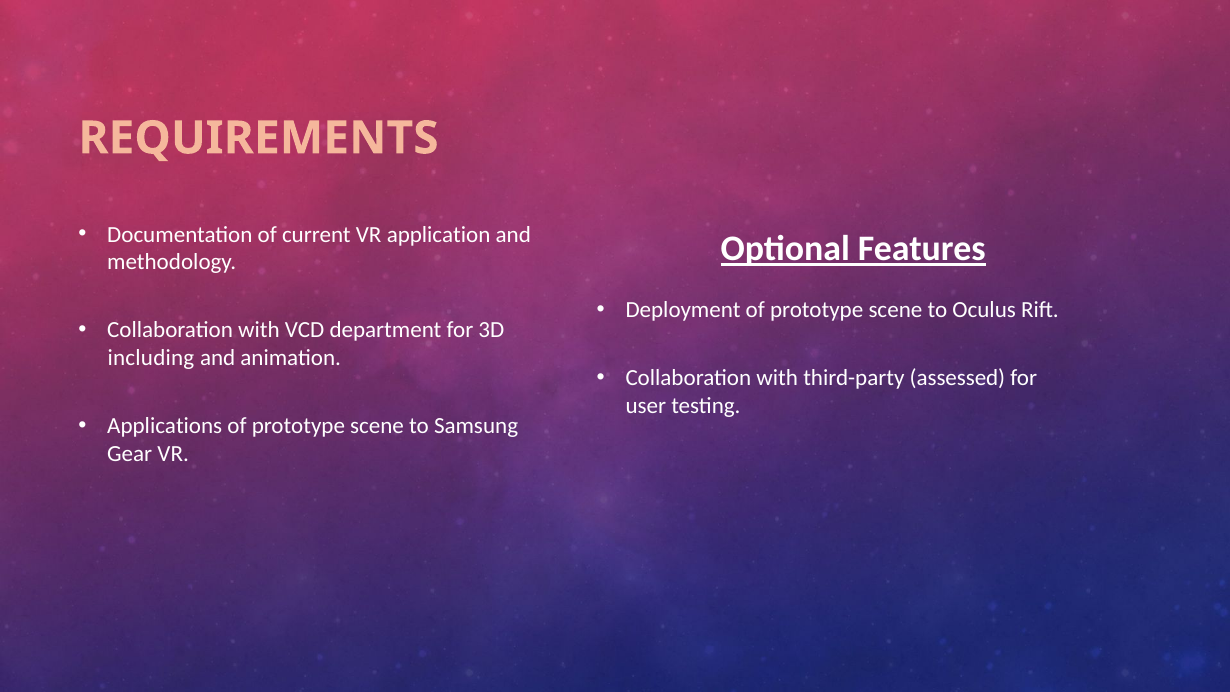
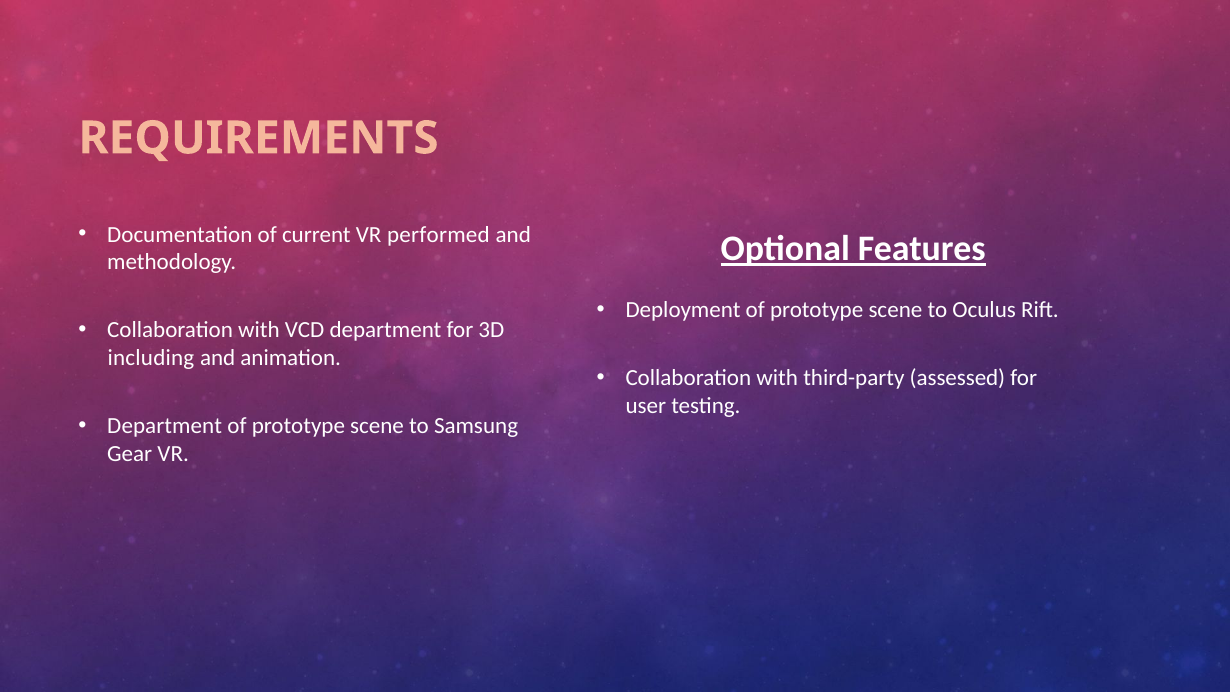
application: application -> performed (438, 234)
Applications: Applications -> Department (165, 426)
